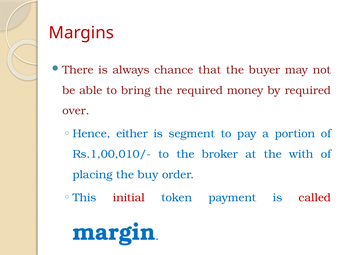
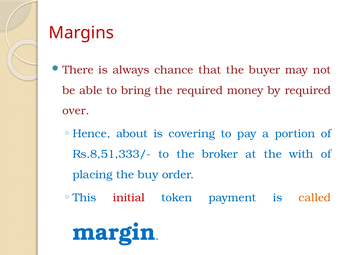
either: either -> about (132, 134)
segment: segment -> covering (192, 134)
Rs.1,00,010/-: Rs.1,00,010/- -> Rs.8,51,333/- (112, 154)
called colour: red -> orange (315, 198)
